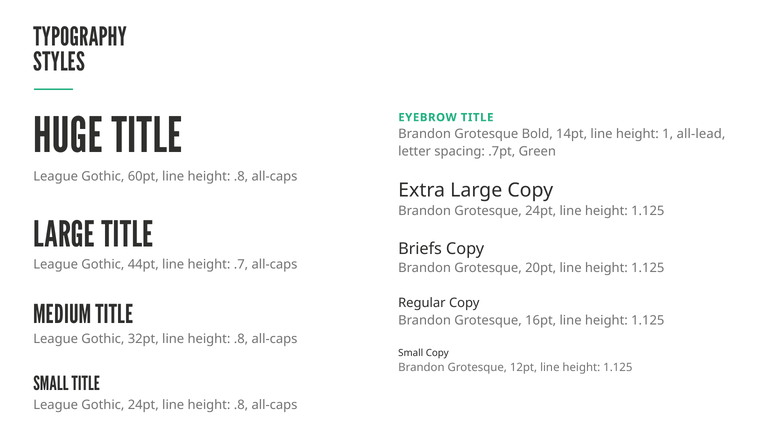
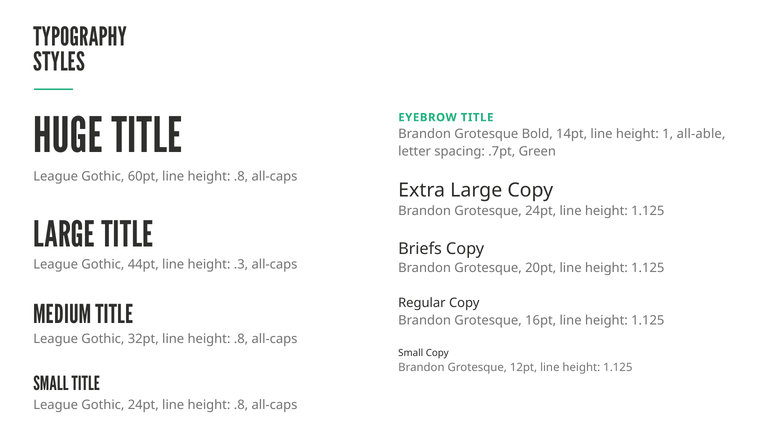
all-lead: all-lead -> all-able (701, 134)
.7: .7 -> .3 (241, 265)
